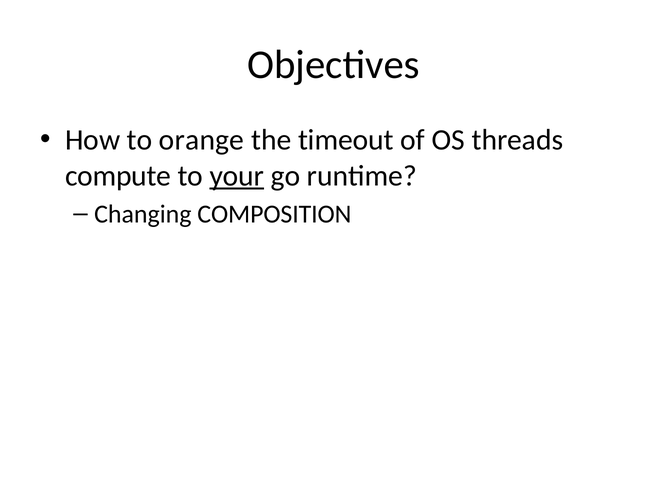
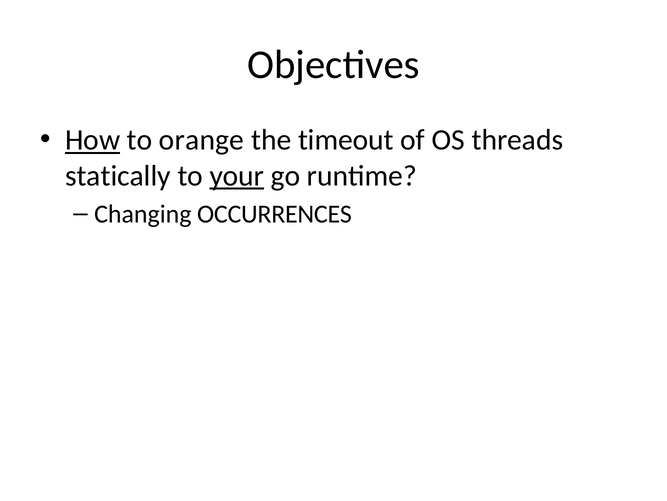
How underline: none -> present (93, 140)
compute: compute -> statically (118, 176)
COMPOSITION: COMPOSITION -> OCCURRENCES (274, 214)
